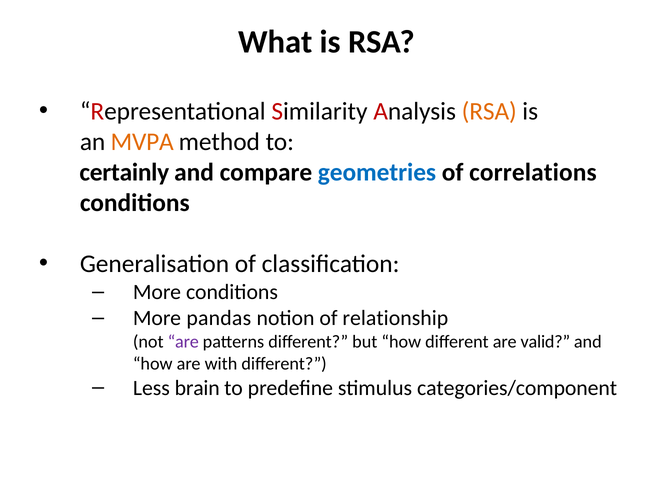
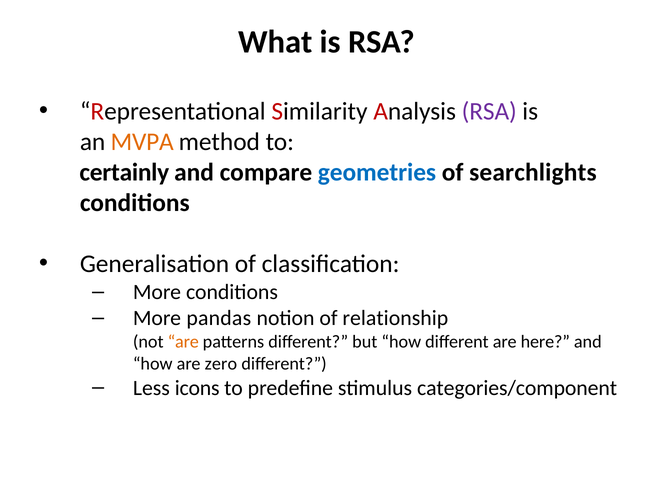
RSA colour: orange -> purple (489, 111)
correlations: correlations -> searchlights (533, 172)
are colour: purple -> orange (183, 342)
valid: valid -> here (545, 342)
with: with -> zero (221, 363)
brain: brain -> icons (197, 388)
